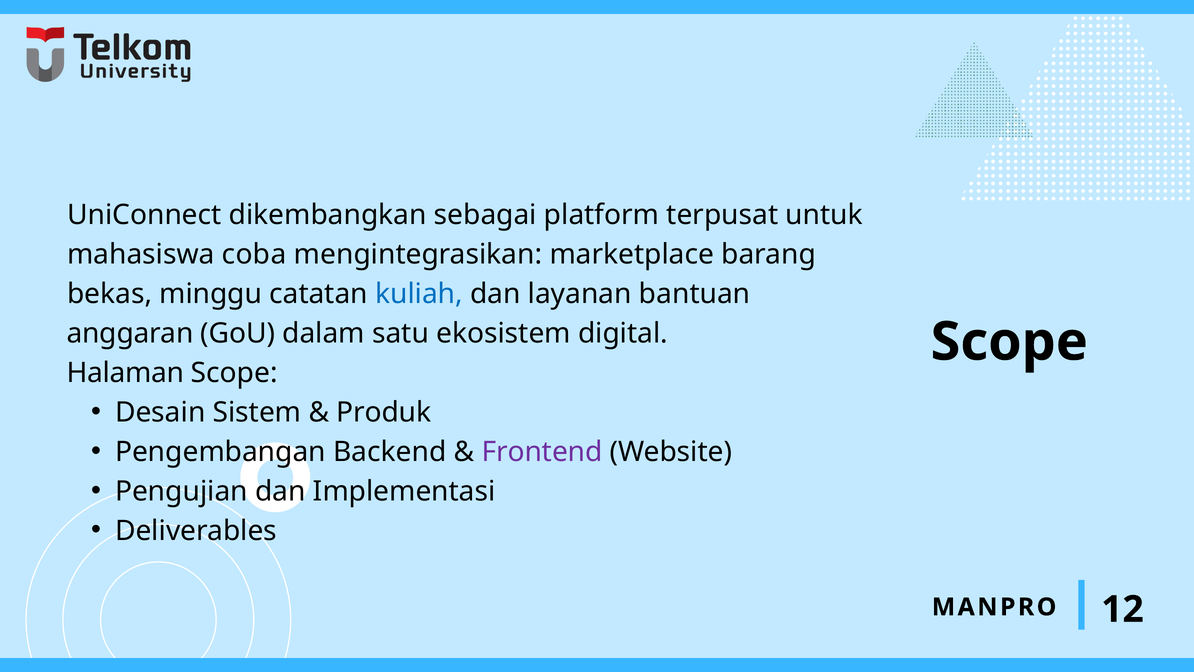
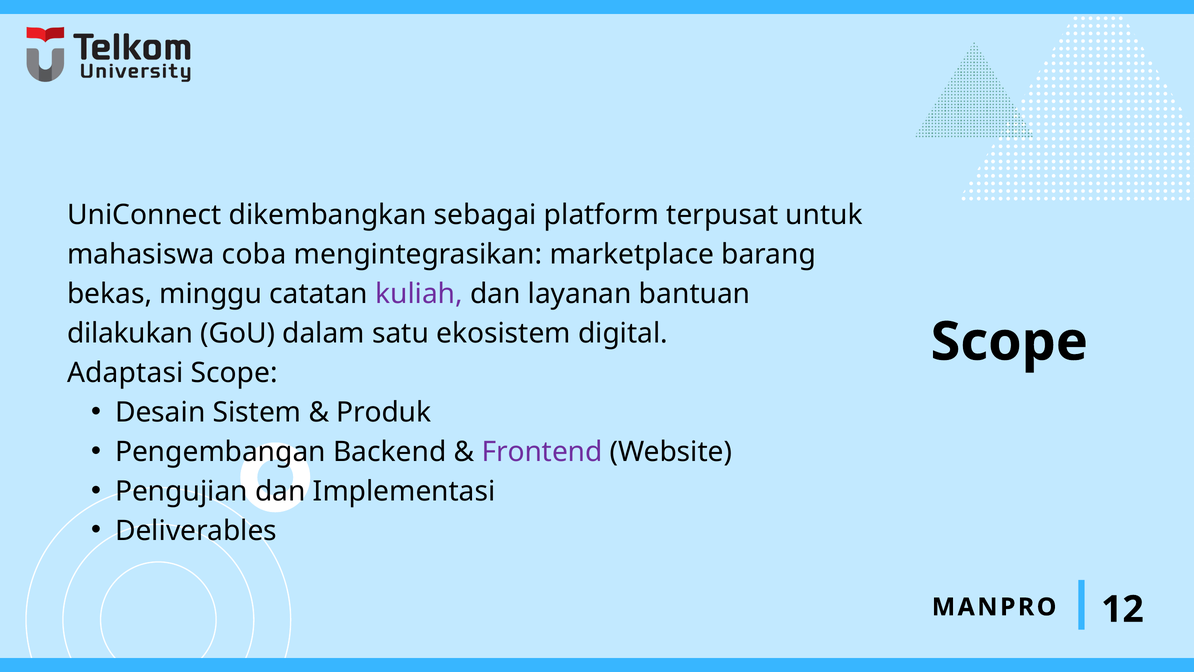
kuliah colour: blue -> purple (419, 294)
anggaran: anggaran -> dilakukan (130, 333)
Halaman: Halaman -> Adaptasi (125, 373)
